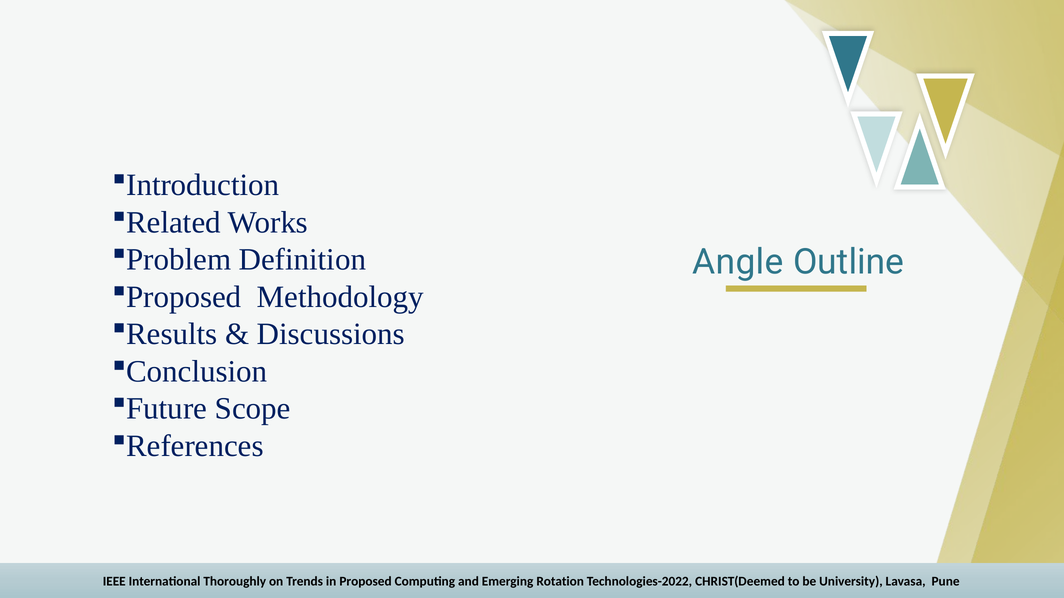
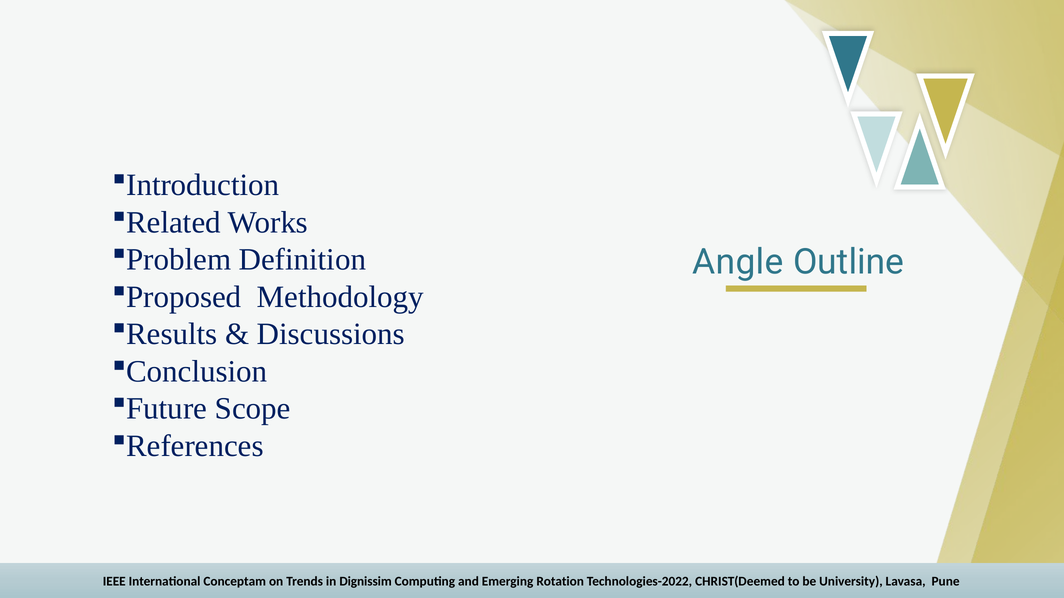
Thoroughly: Thoroughly -> Conceptam (235, 582)
Proposed: Proposed -> Dignissim (366, 582)
